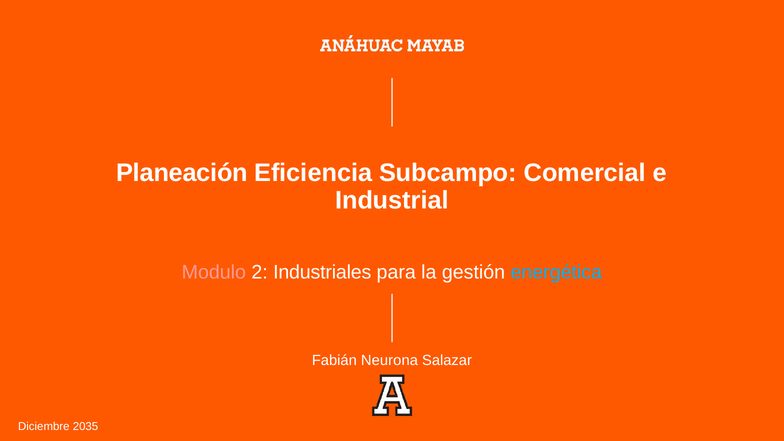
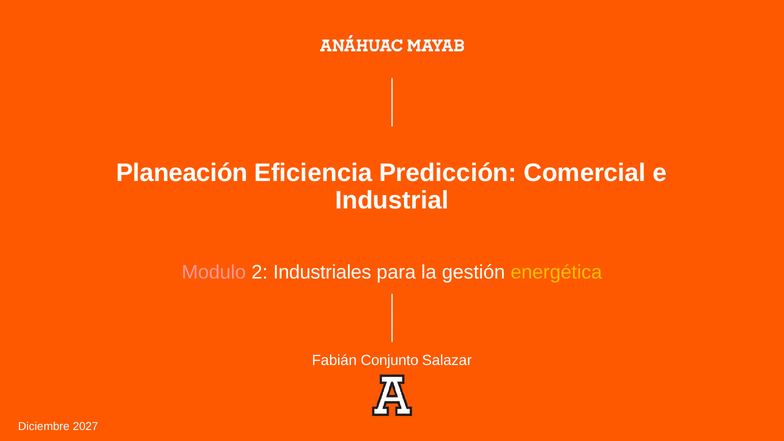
Subcampo: Subcampo -> Predicción (448, 173)
energética colour: light blue -> yellow (556, 272)
Neurona: Neurona -> Conjunto (390, 360)
2035: 2035 -> 2027 (85, 427)
